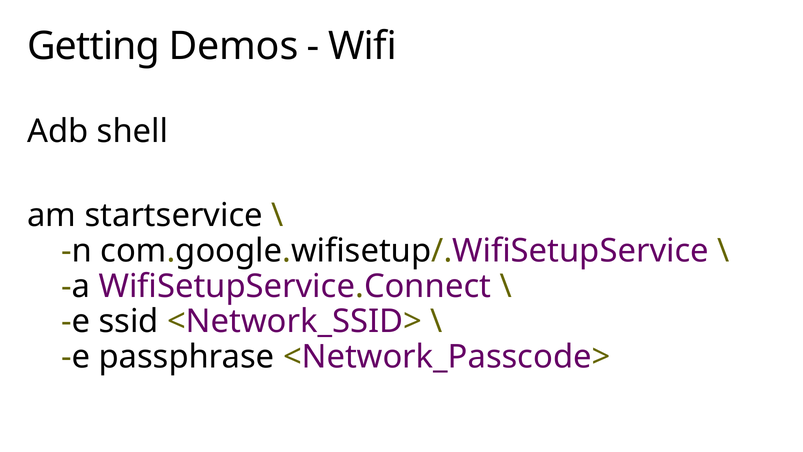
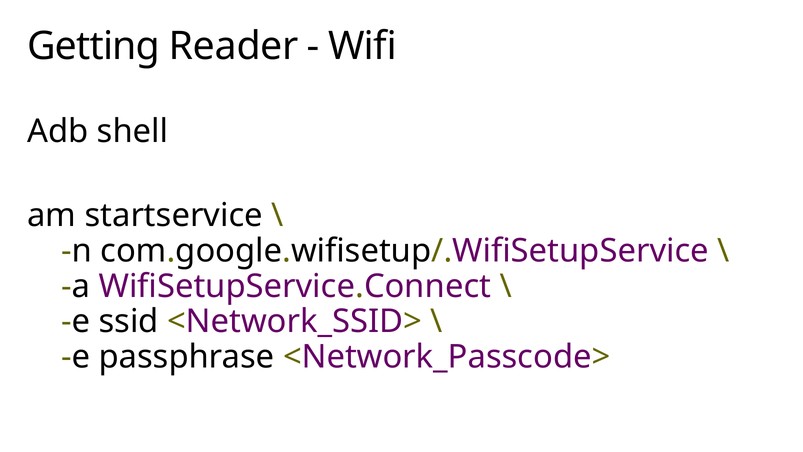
Demos: Demos -> Reader (234, 46)
